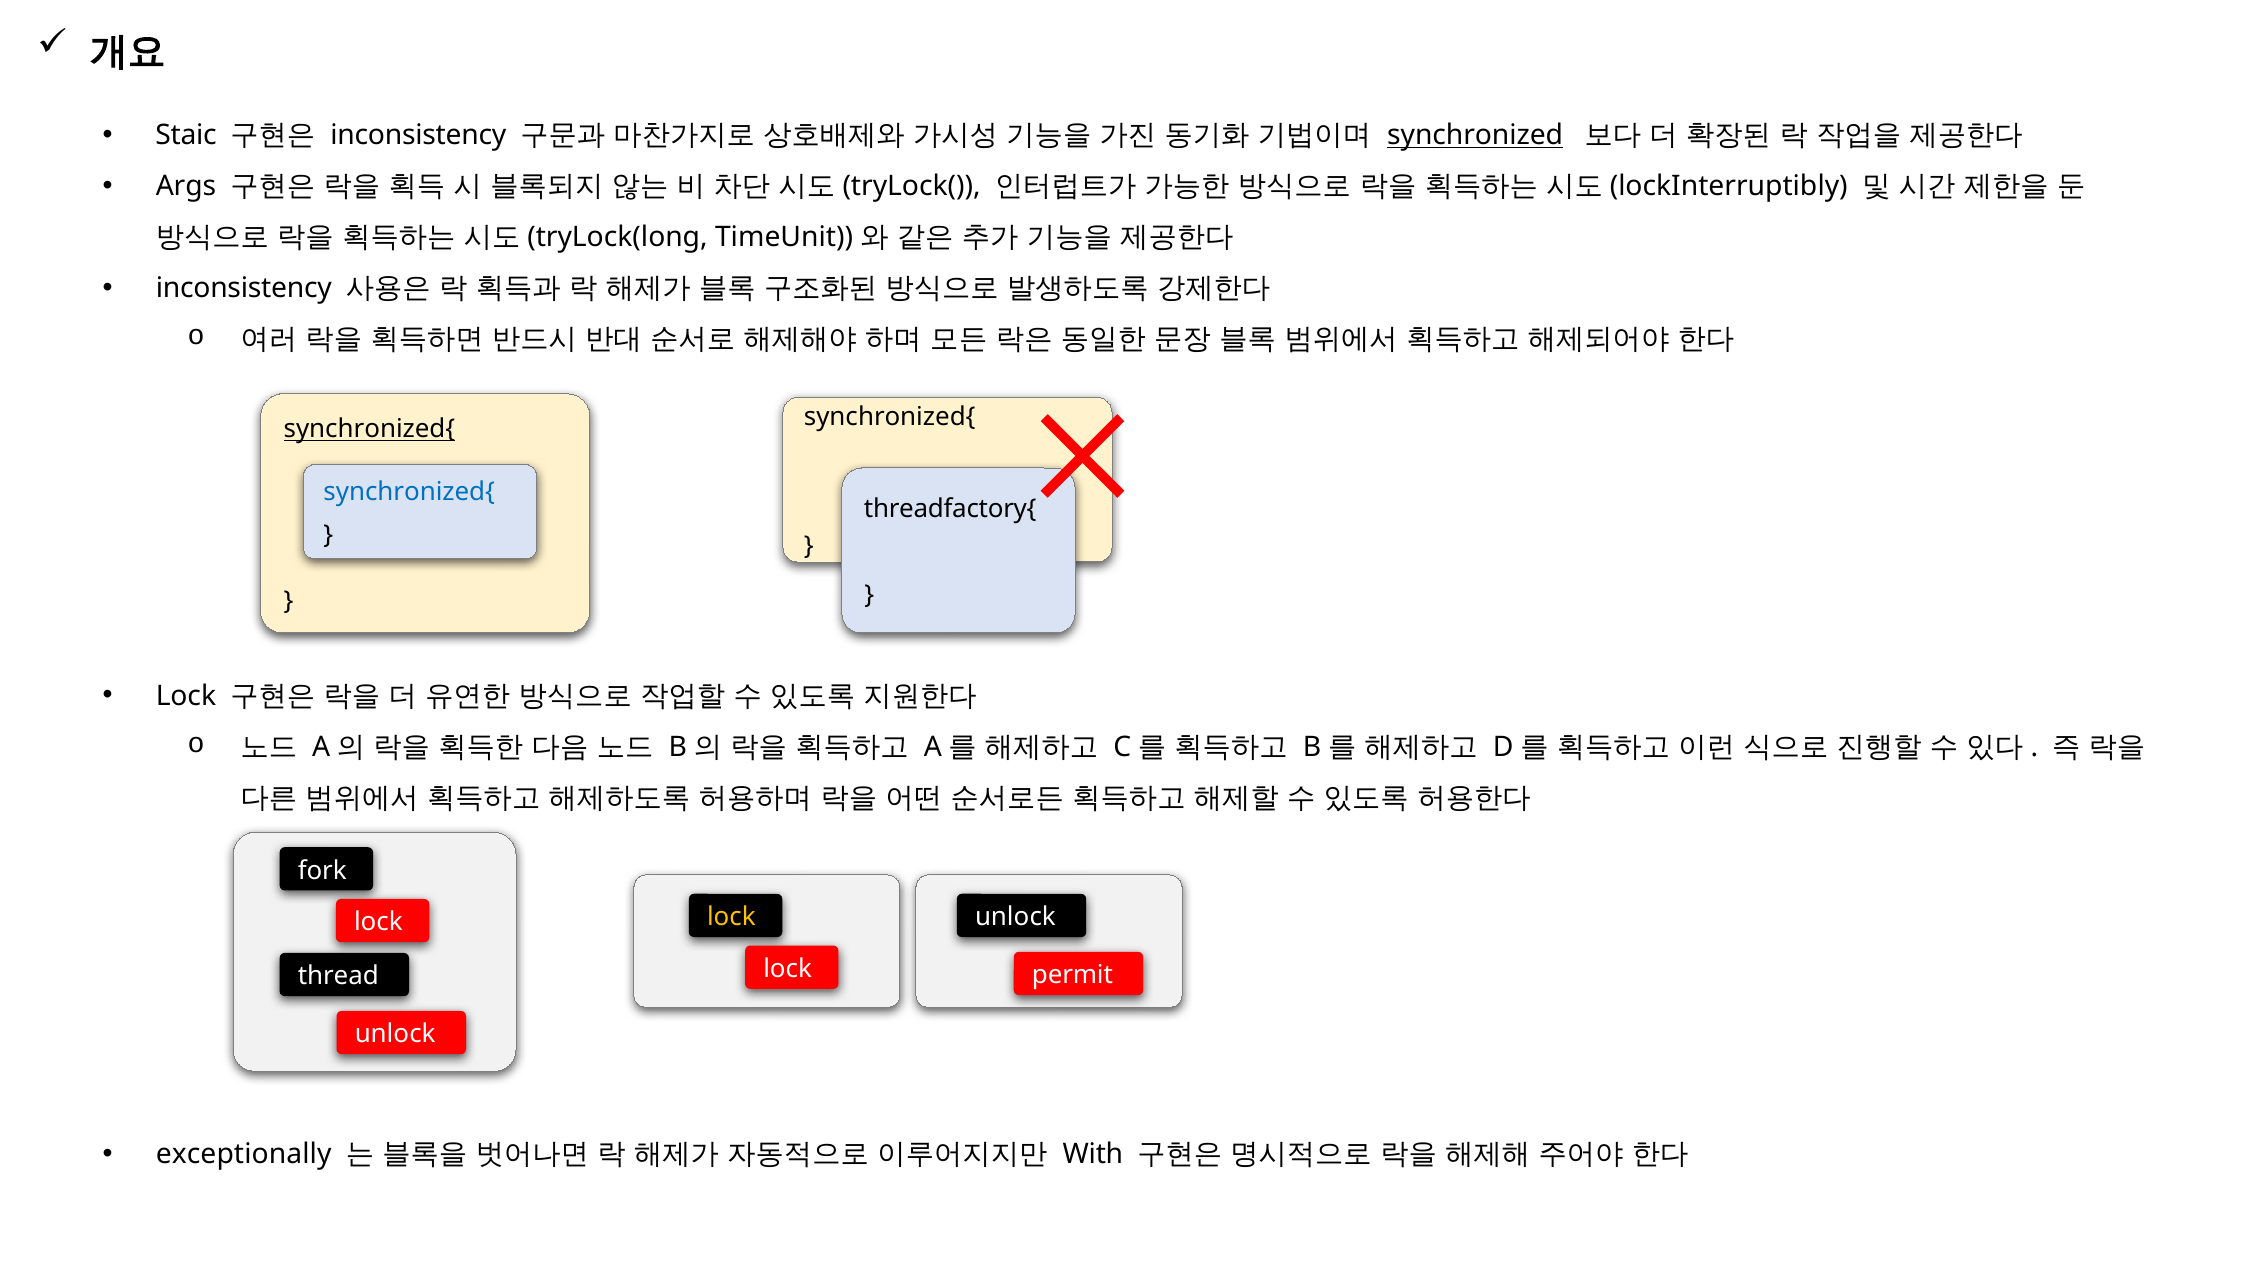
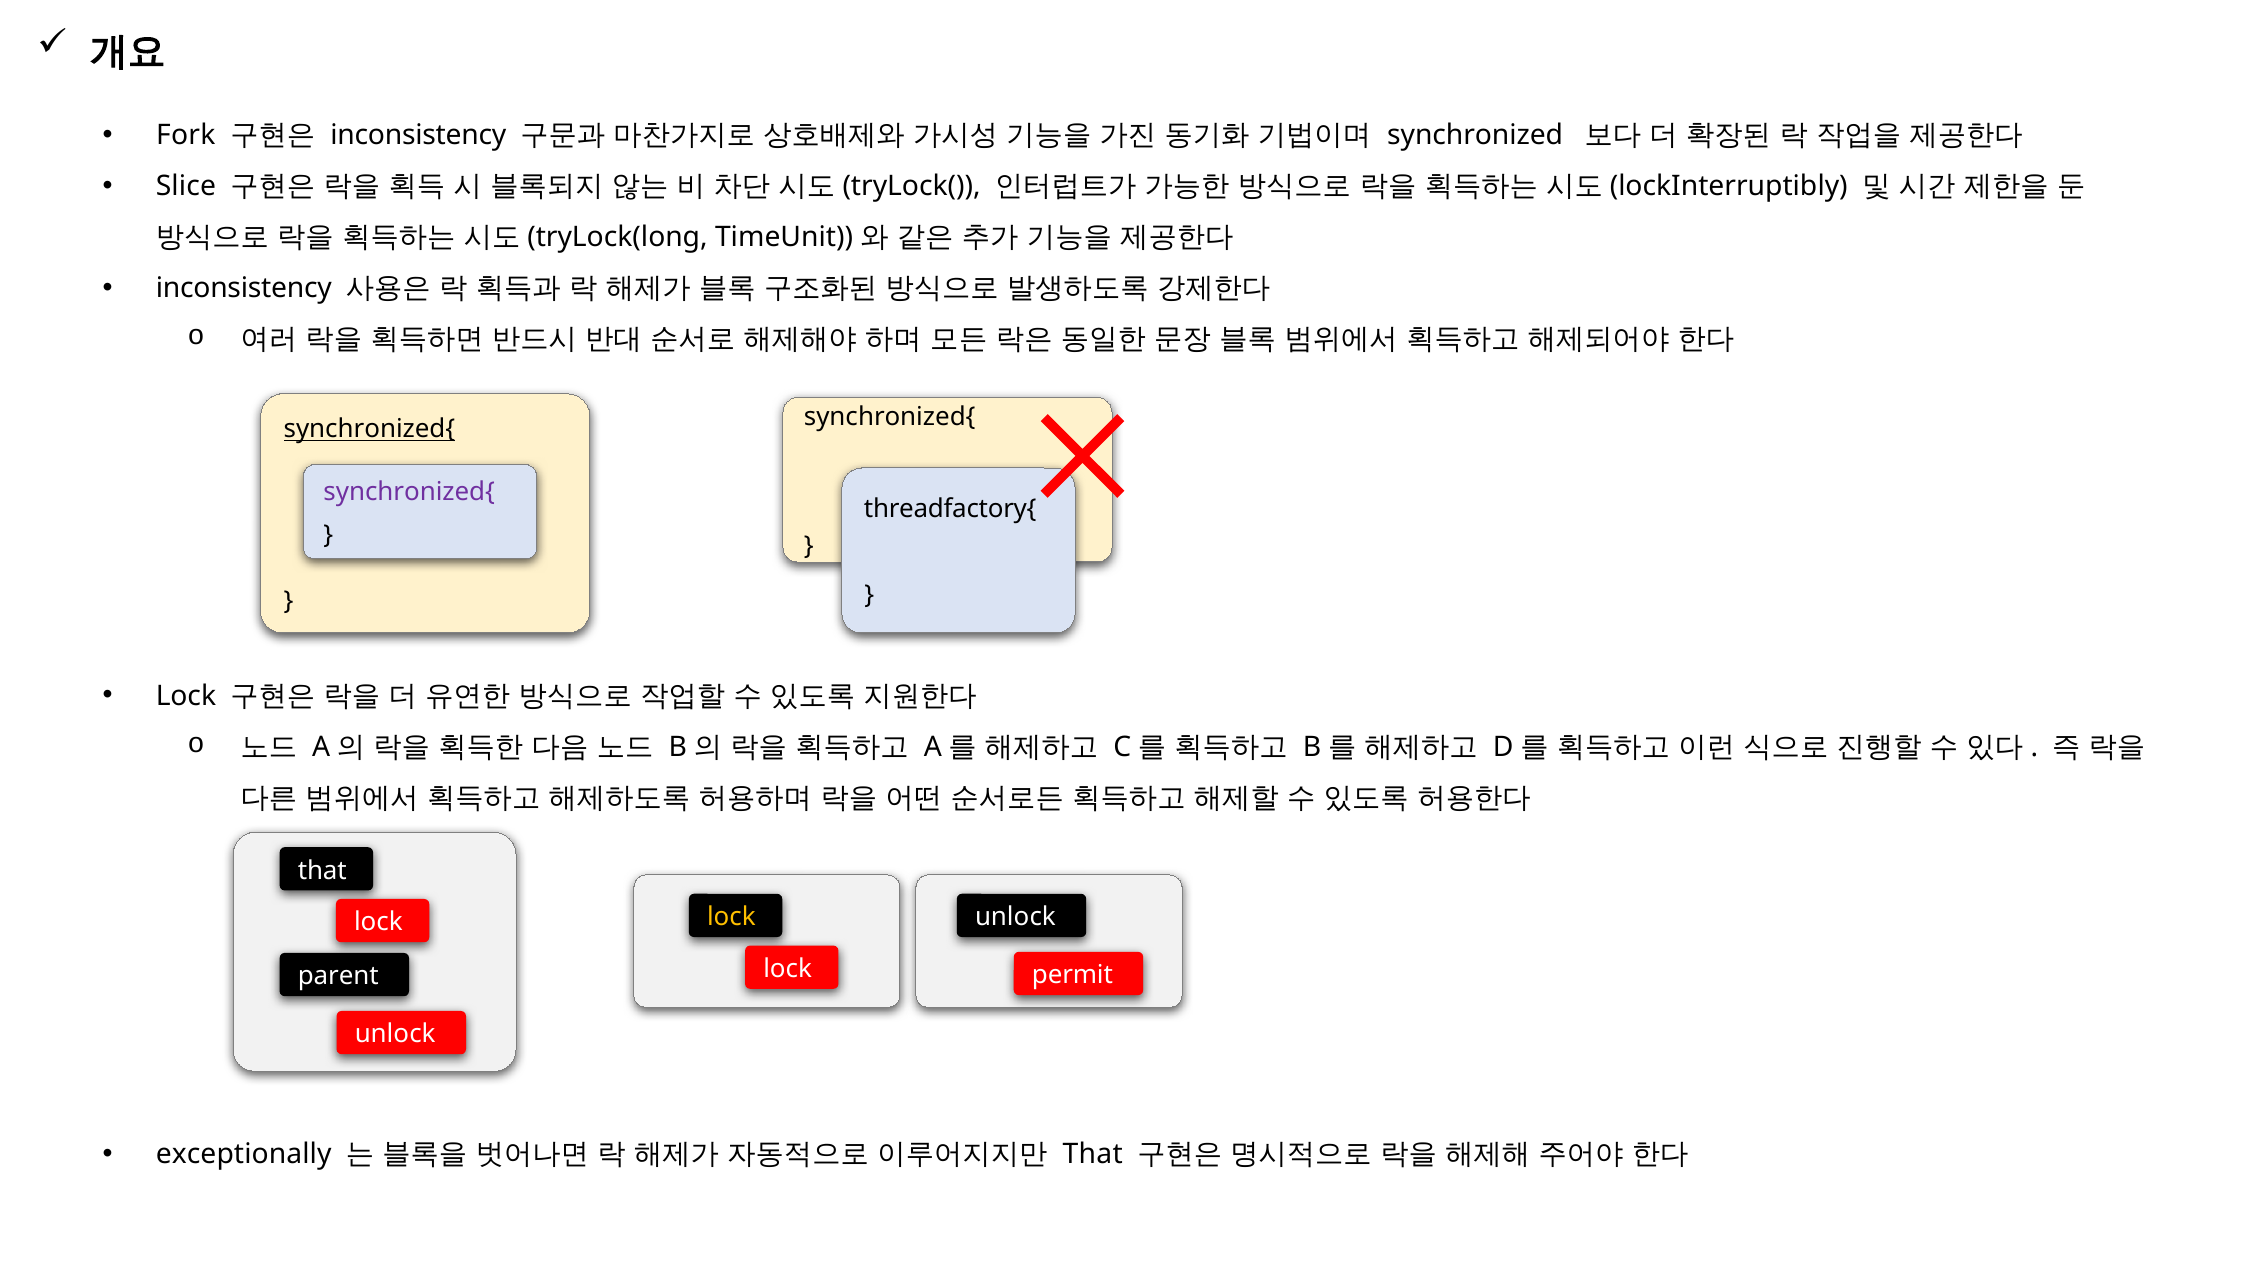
Staic: Staic -> Fork (186, 135)
synchronized underline: present -> none (1475, 135)
Args: Args -> Slice (186, 186)
synchronized{ colour: blue -> purple (409, 492)
fork: fork -> that (322, 870)
thread: thread -> parent (338, 976)
With: With -> That (1093, 1154)
